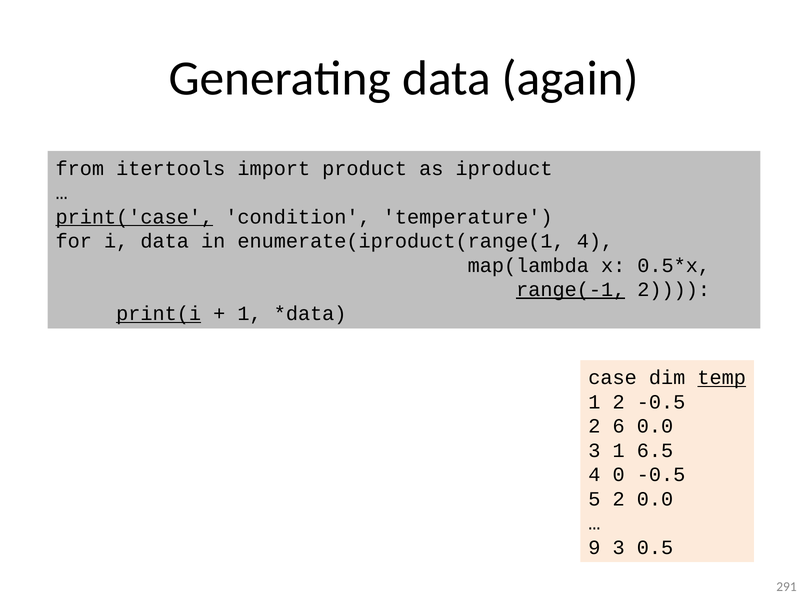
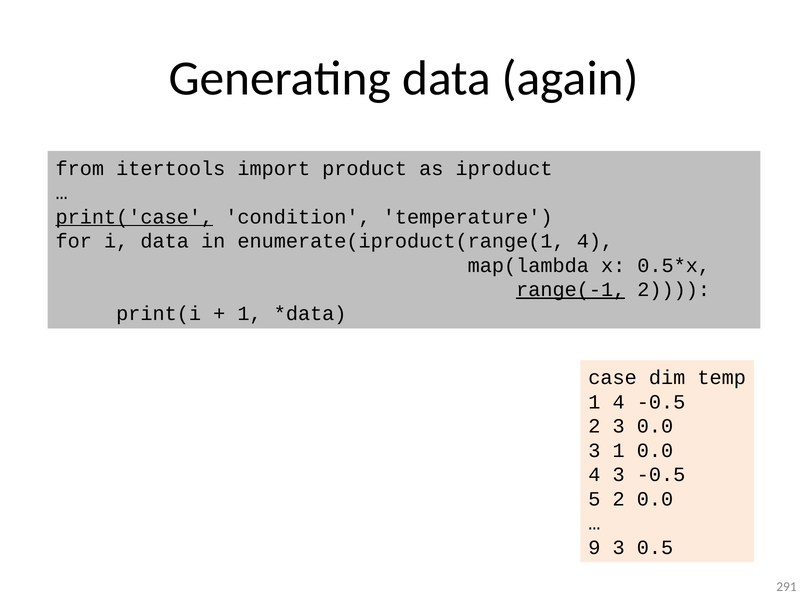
print(i underline: present -> none (159, 314)
temp underline: present -> none (722, 378)
1 2: 2 -> 4 (619, 402)
2 6: 6 -> 3 (619, 426)
1 6.5: 6.5 -> 0.0 (655, 450)
4 0: 0 -> 3 (619, 475)
